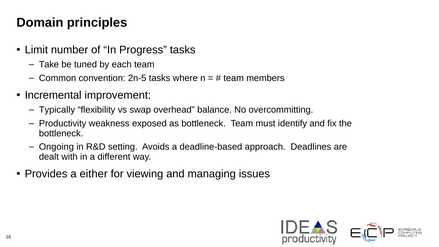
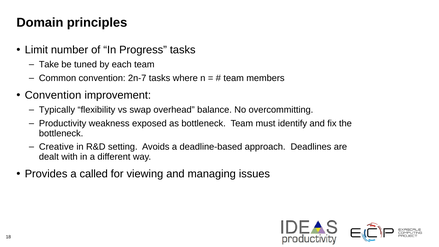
2n-5: 2n-5 -> 2n-7 (137, 78)
Incremental: Incremental -> Convention (53, 95)
Ongoing: Ongoing -> Creative (56, 147)
either: either -> called (94, 174)
